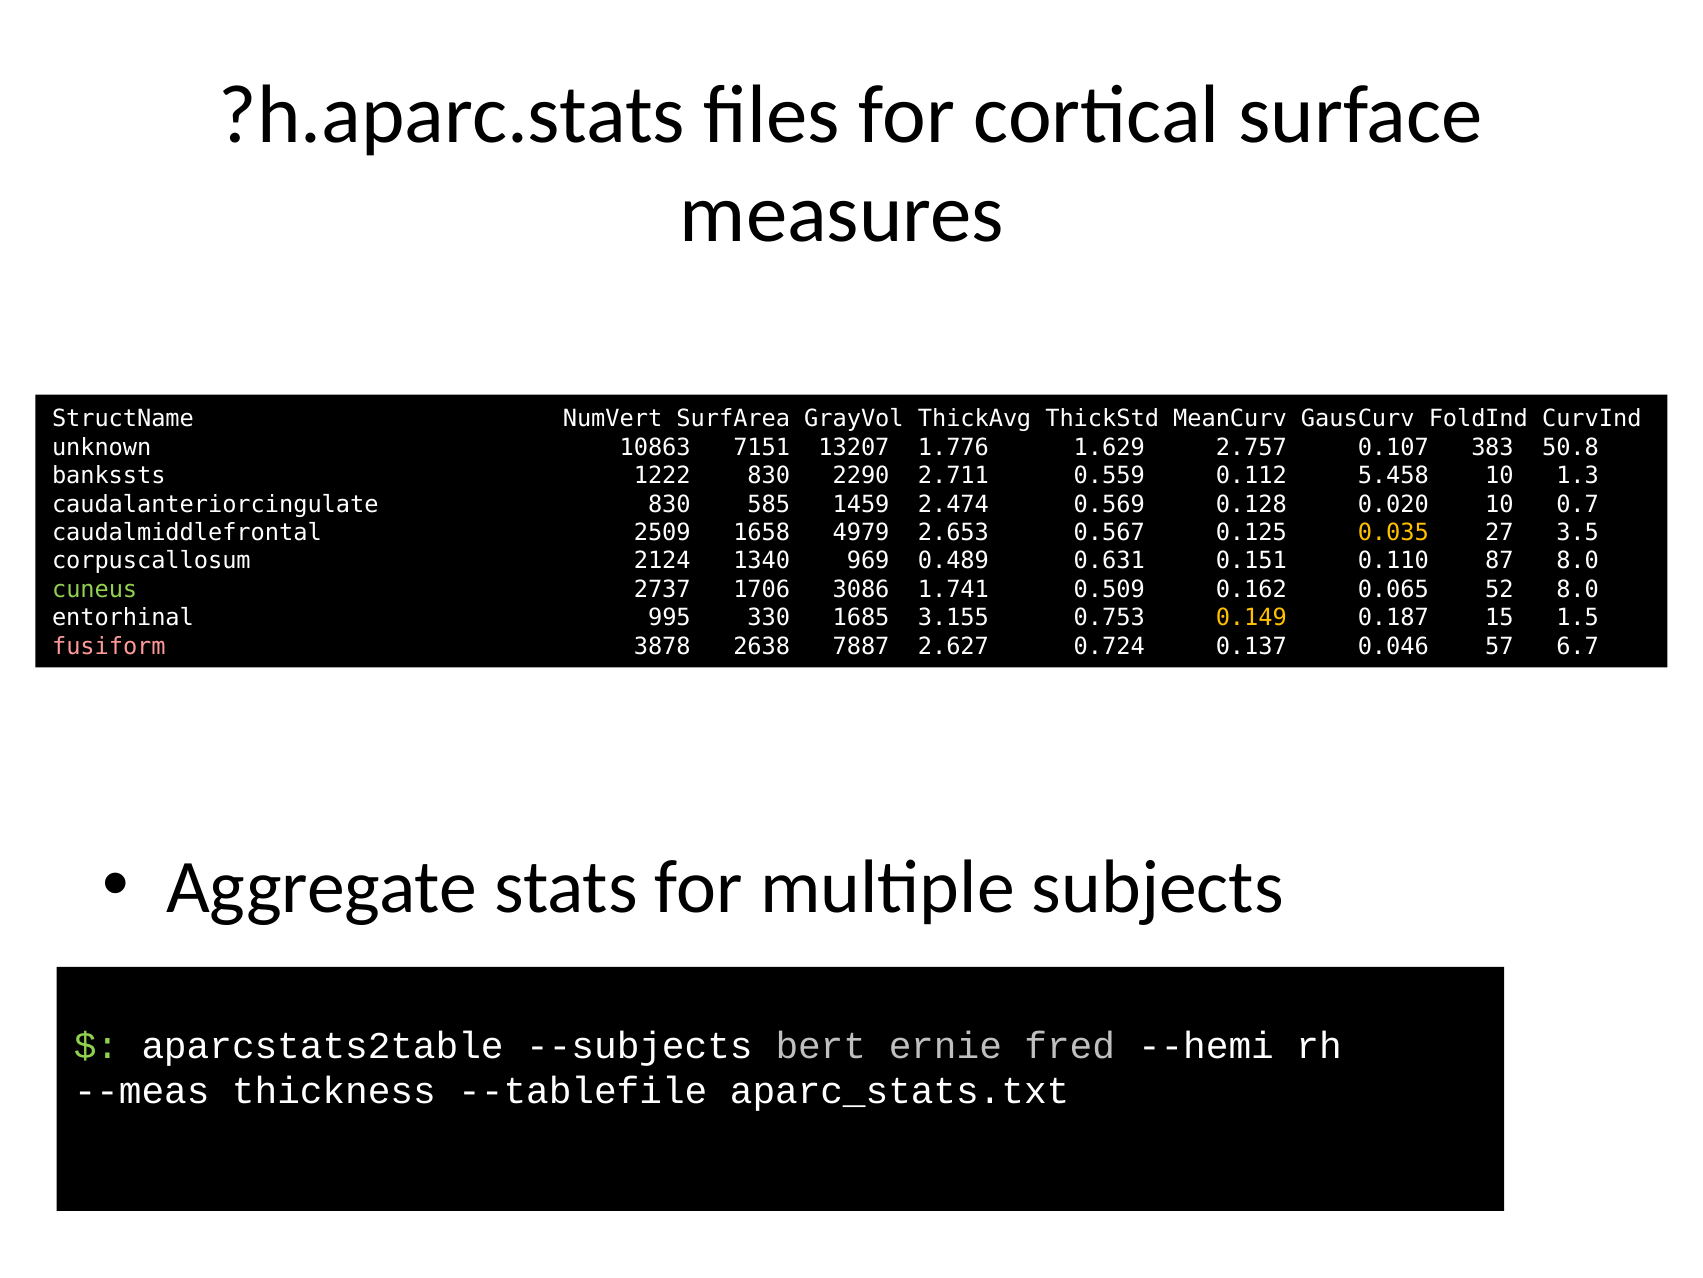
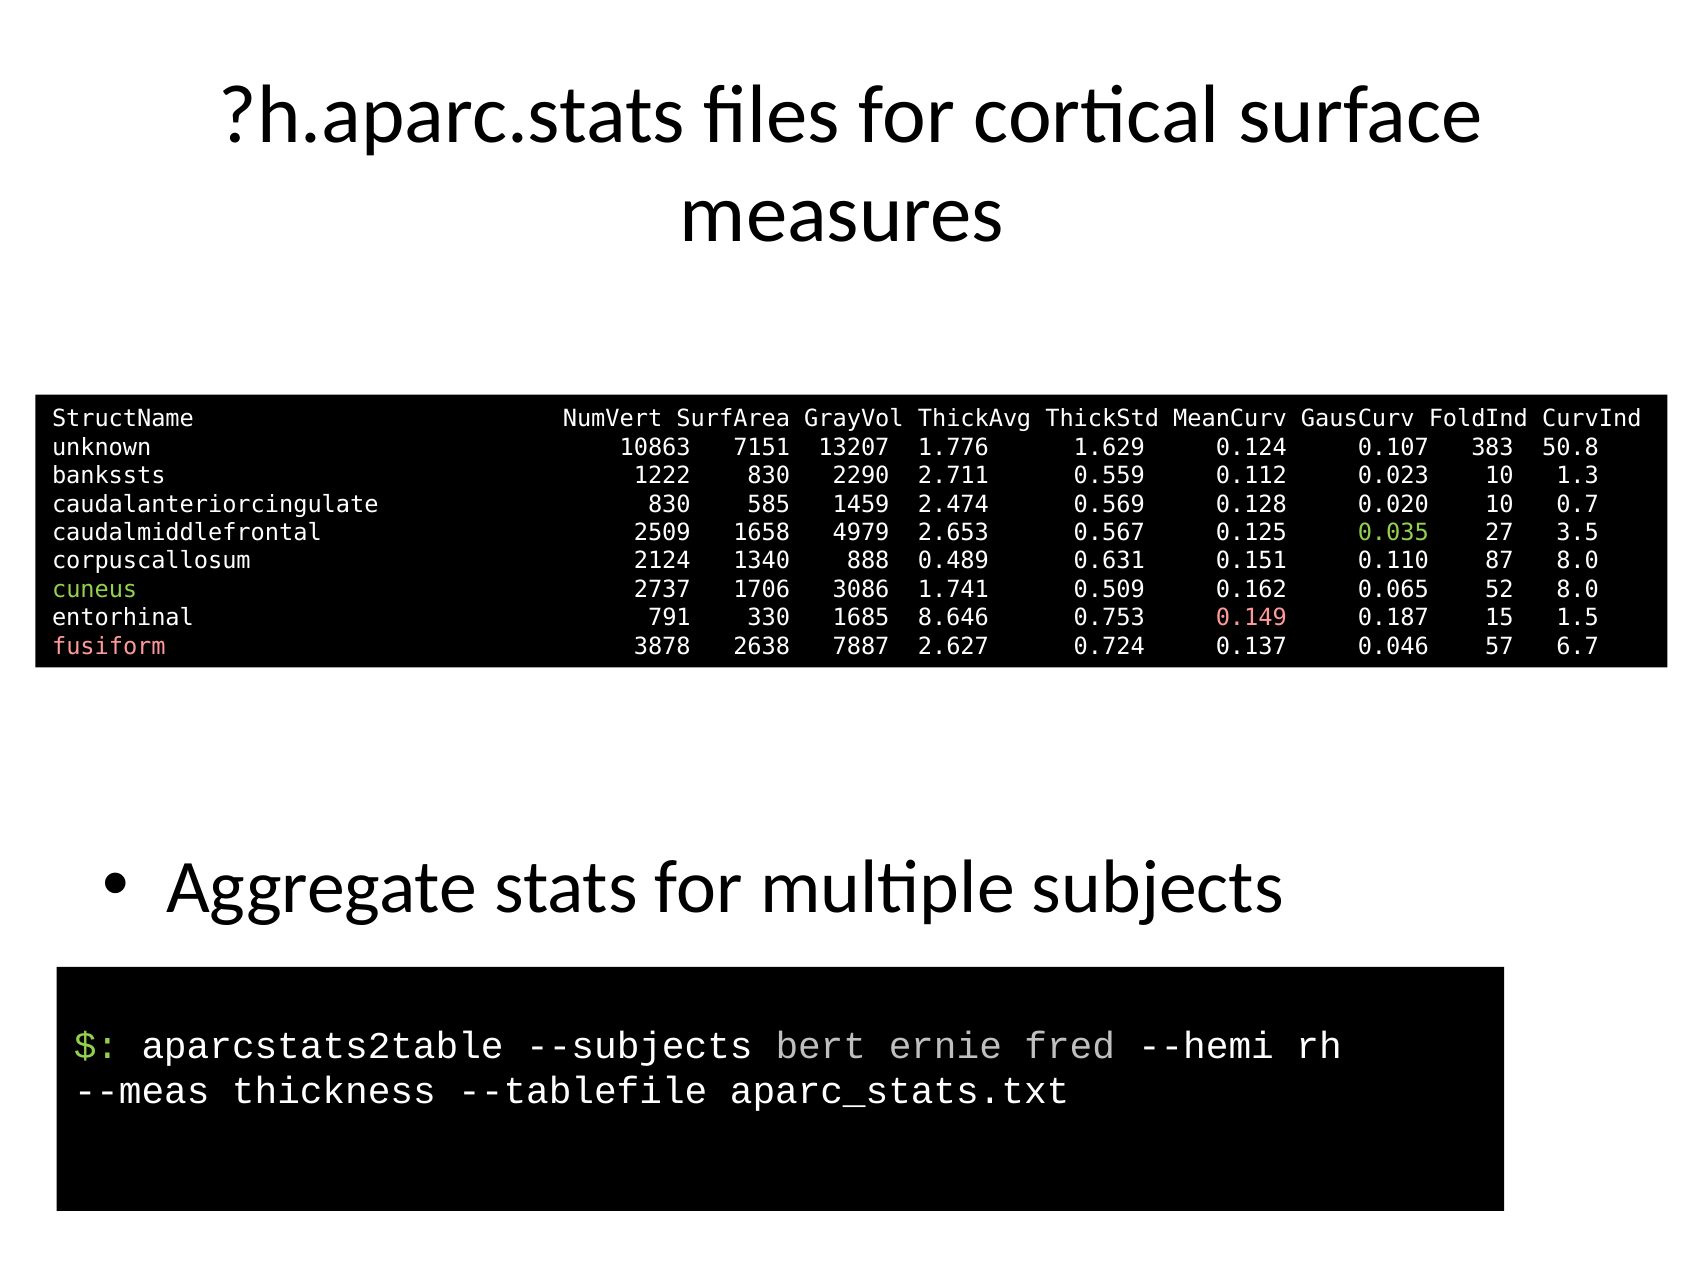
2.757: 2.757 -> 0.124 (1251, 447)
5.458: 5.458 -> 0.023 (1393, 475)
0.035 colour: yellow -> light green (1393, 532)
969: 969 -> 888 (868, 561)
995: 995 -> 791 (669, 618)
3.155: 3.155 -> 8.646 (953, 618)
0.149 colour: yellow -> pink (1251, 618)
